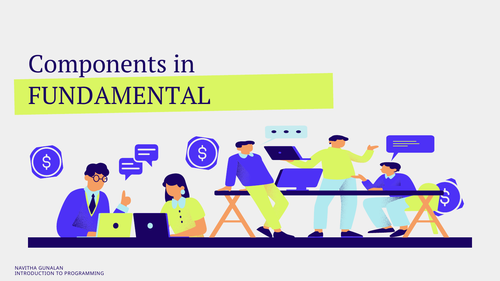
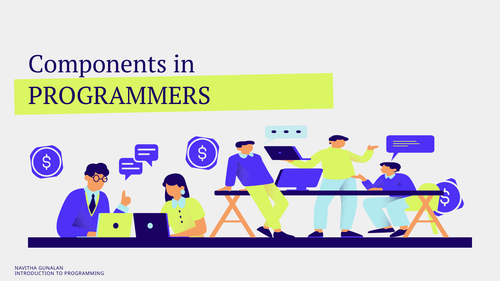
FUNDAMENTAL: FUNDAMENTAL -> PROGRAMMERS (120, 96)
